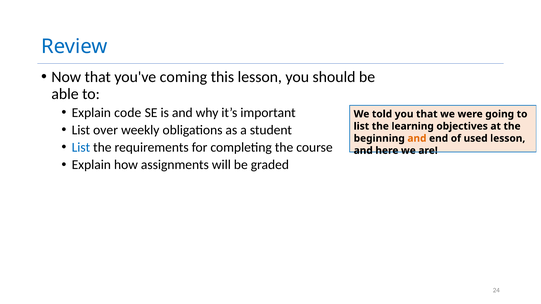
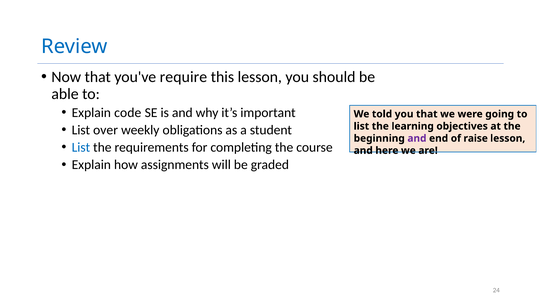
coming: coming -> require (183, 77)
and colour: orange -> purple (417, 139)
used: used -> raise (476, 139)
